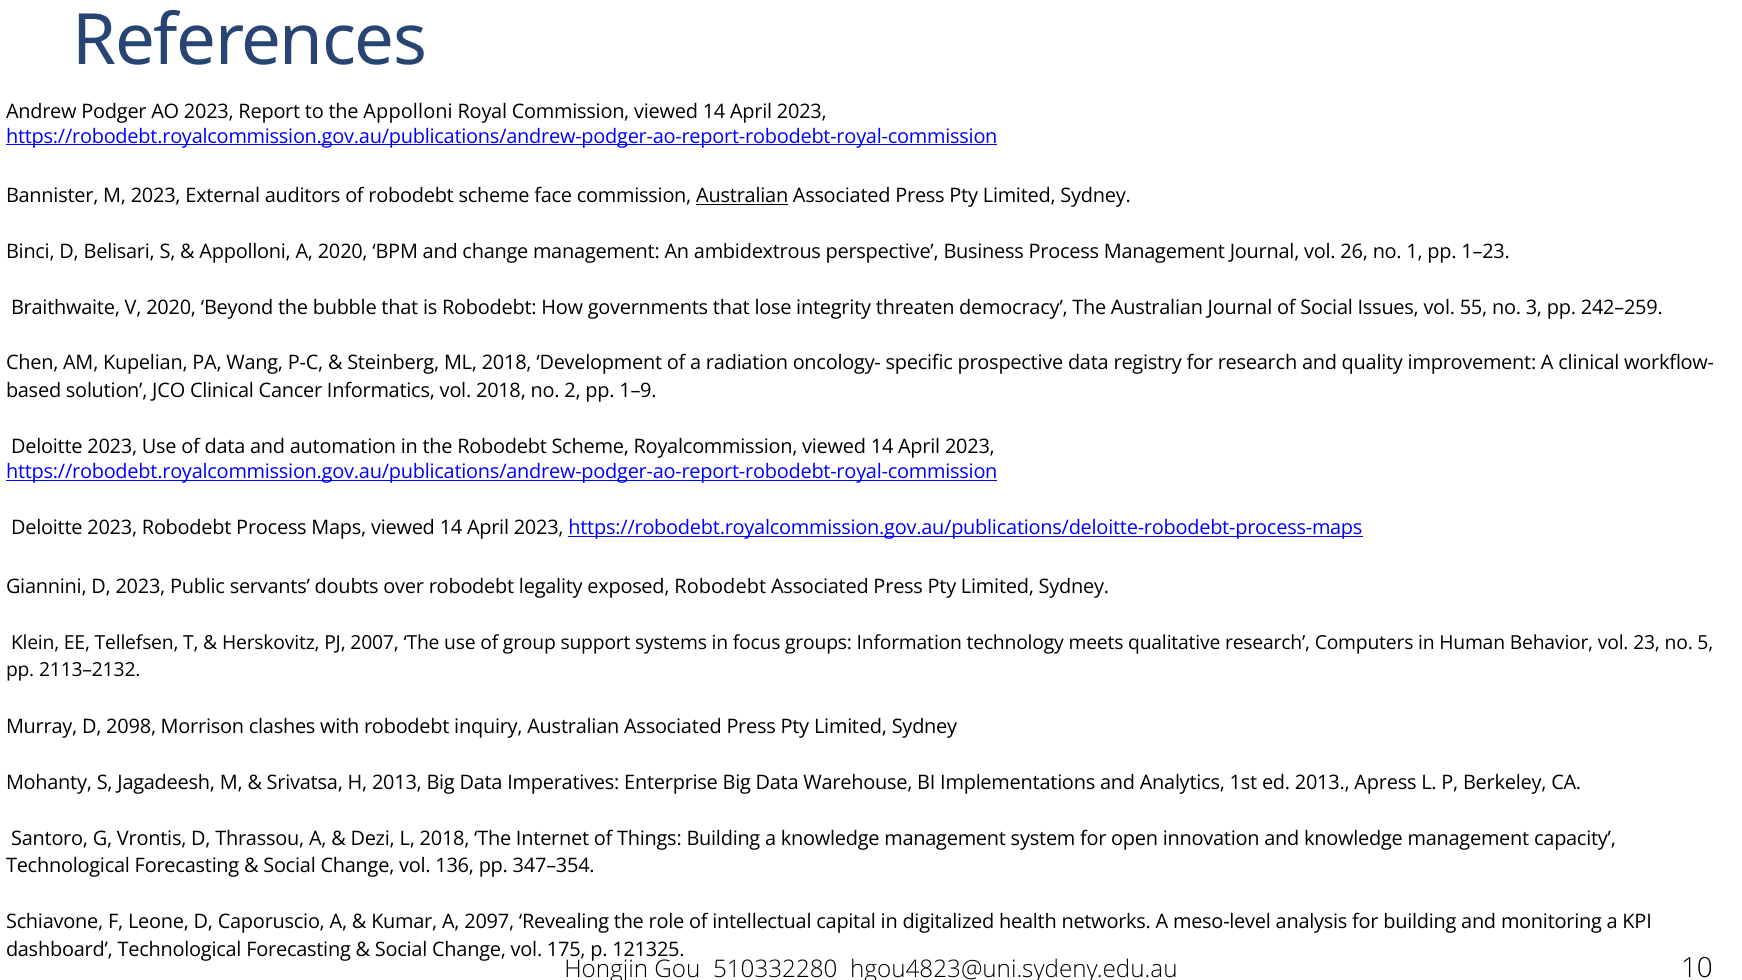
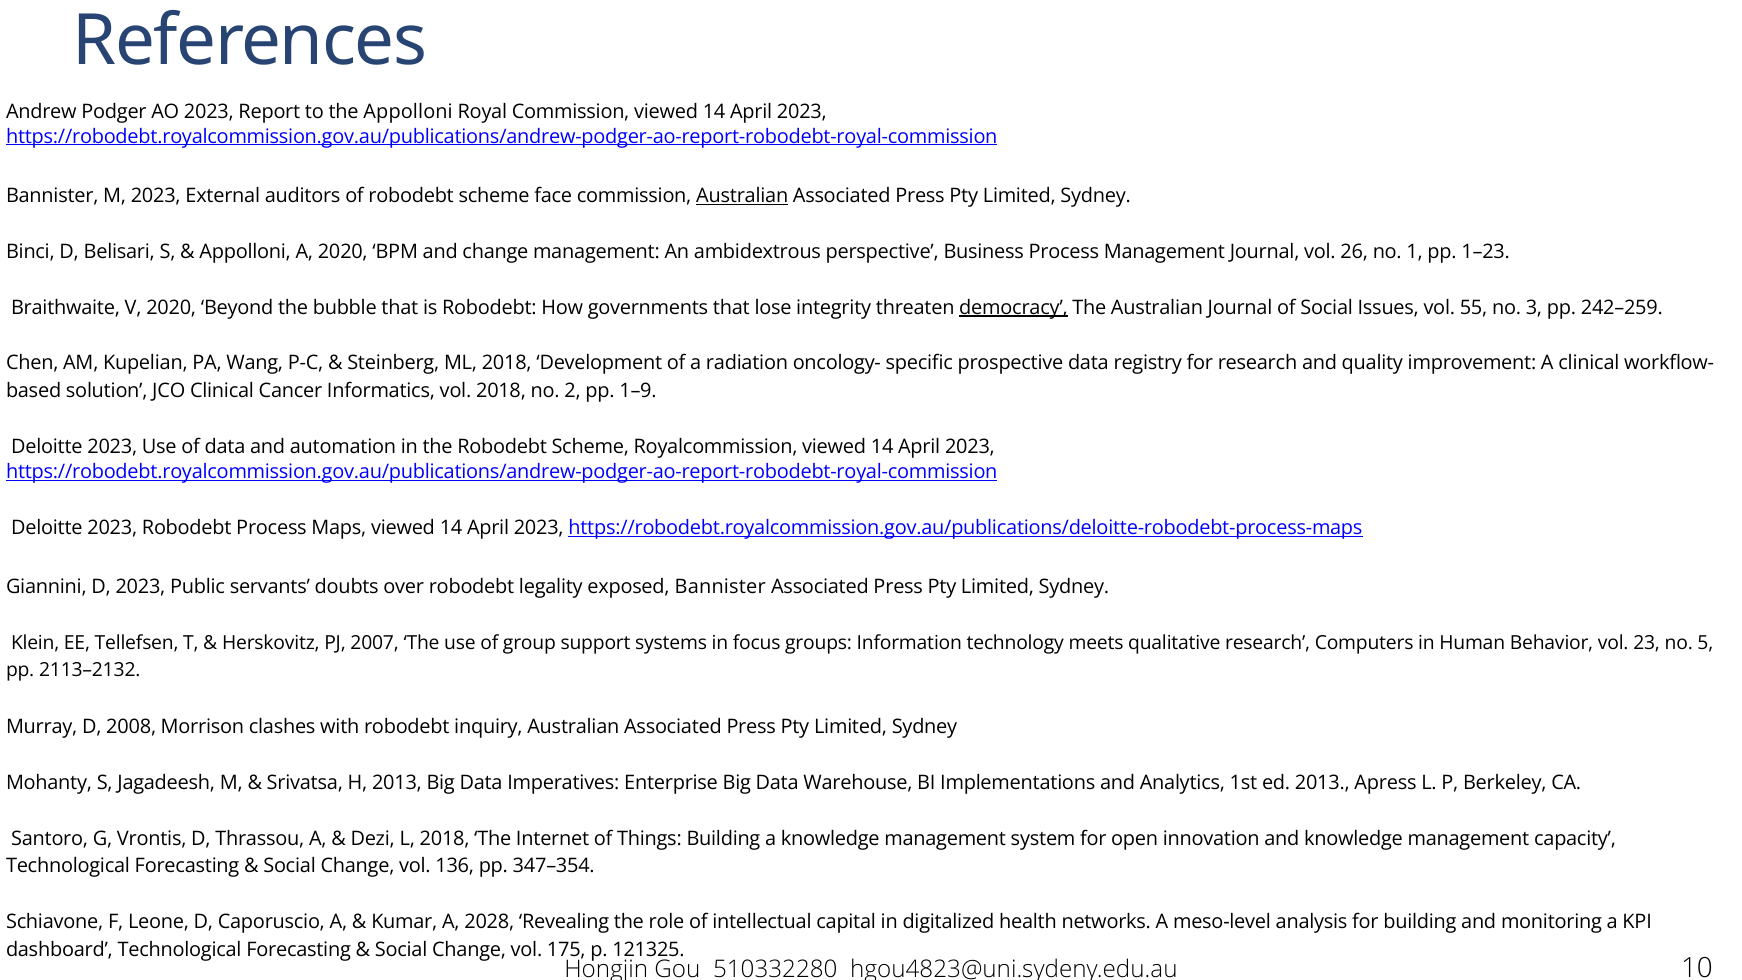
democracy underline: none -> present (1013, 307)
exposed Robodebt: Robodebt -> Bannister (720, 587)
2098: 2098 -> 2008 (131, 727)
2097: 2097 -> 2028 (489, 922)
